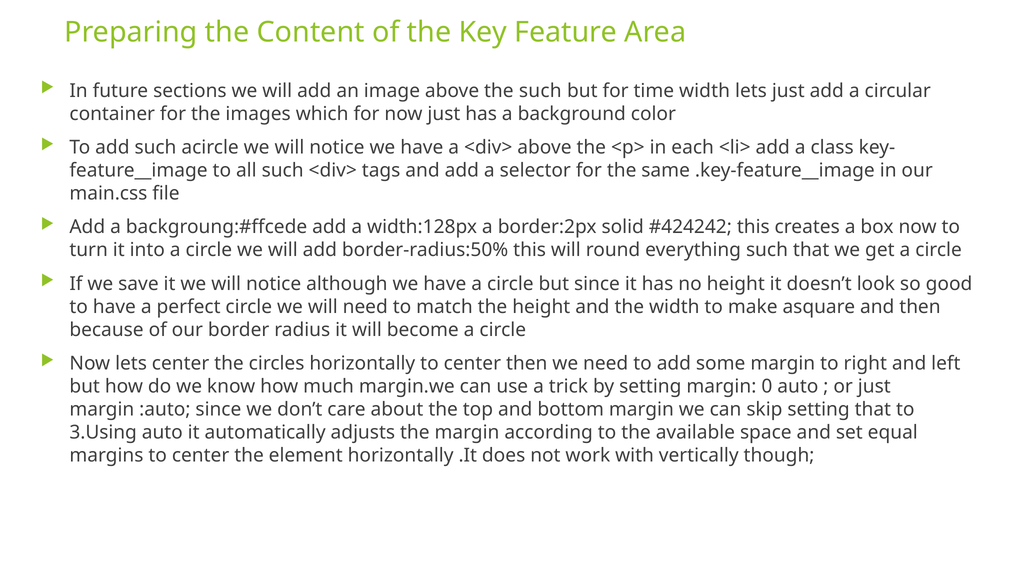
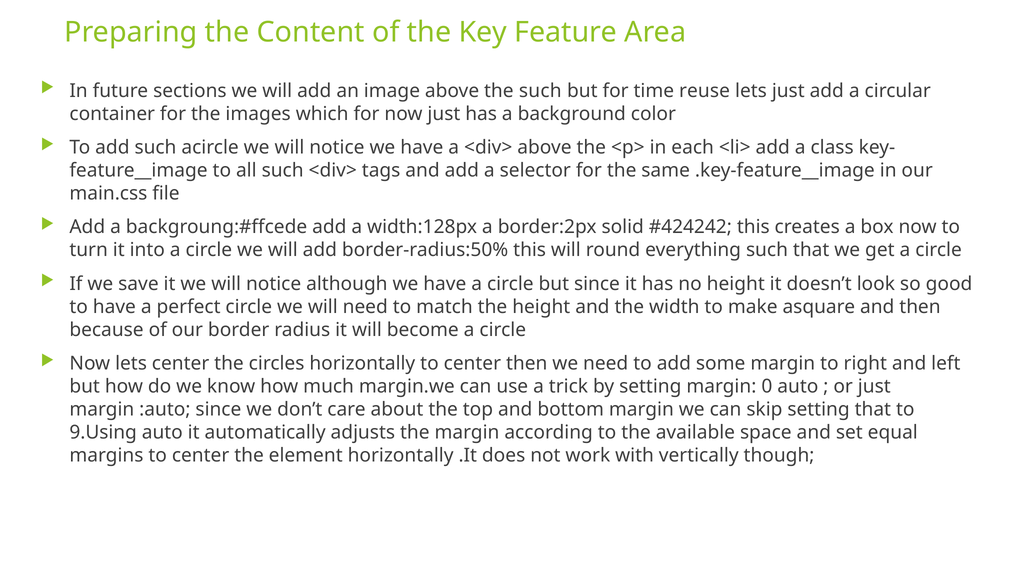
time width: width -> reuse (705, 91)
3.Using: 3.Using -> 9.Using (103, 432)
